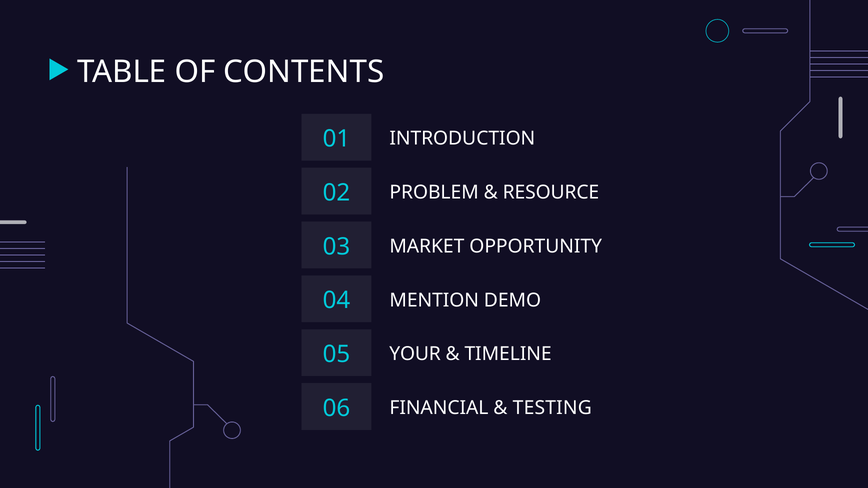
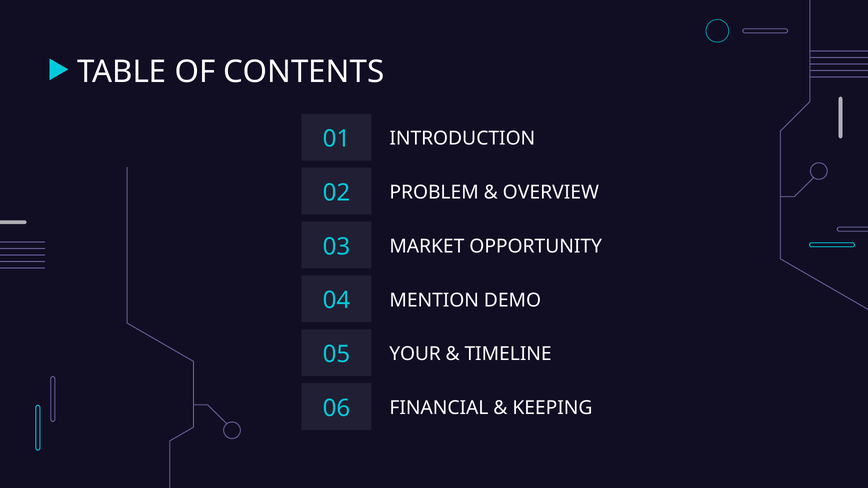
RESOURCE: RESOURCE -> OVERVIEW (551, 193)
TESTING: TESTING -> KEEPING (552, 408)
